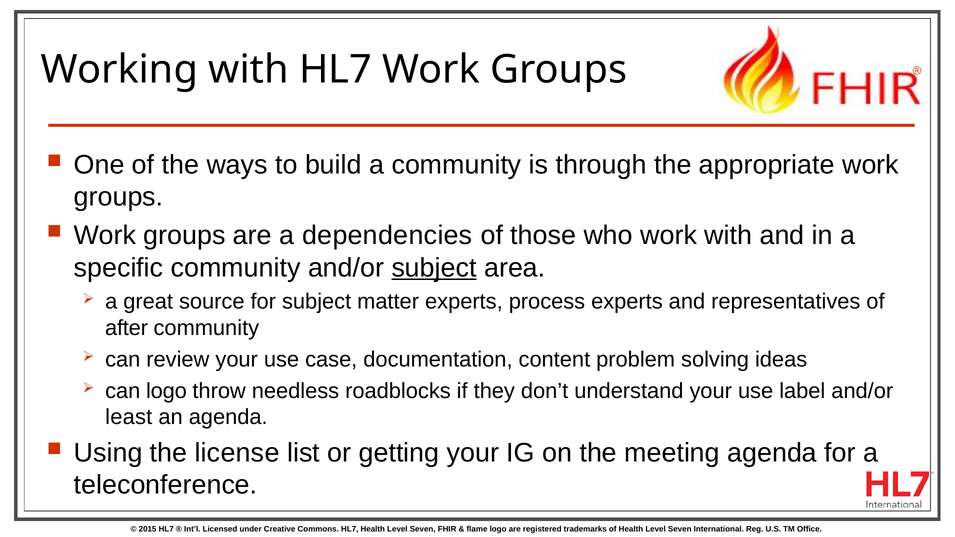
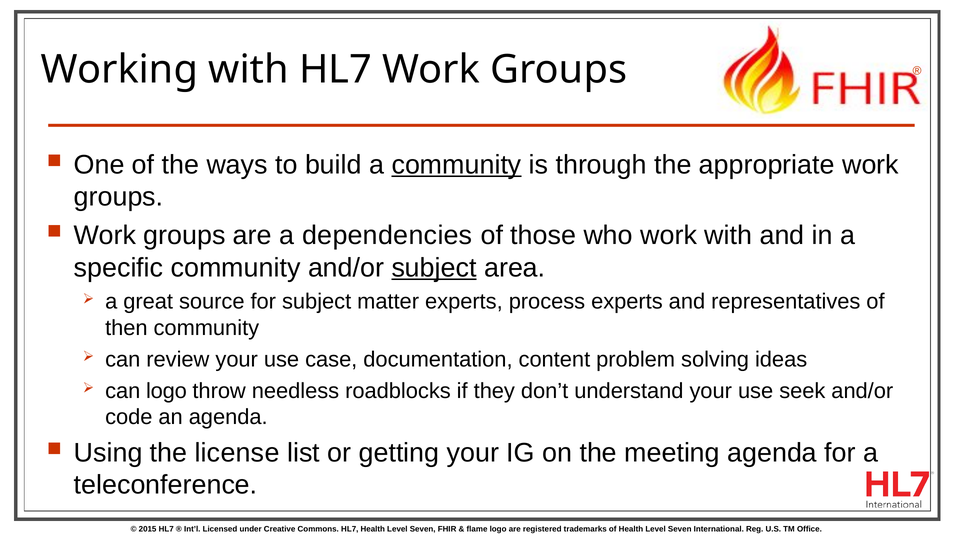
community underline: none -> present (457, 165)
after: after -> then (126, 328)
label: label -> seek (802, 391)
least: least -> code (129, 417)
